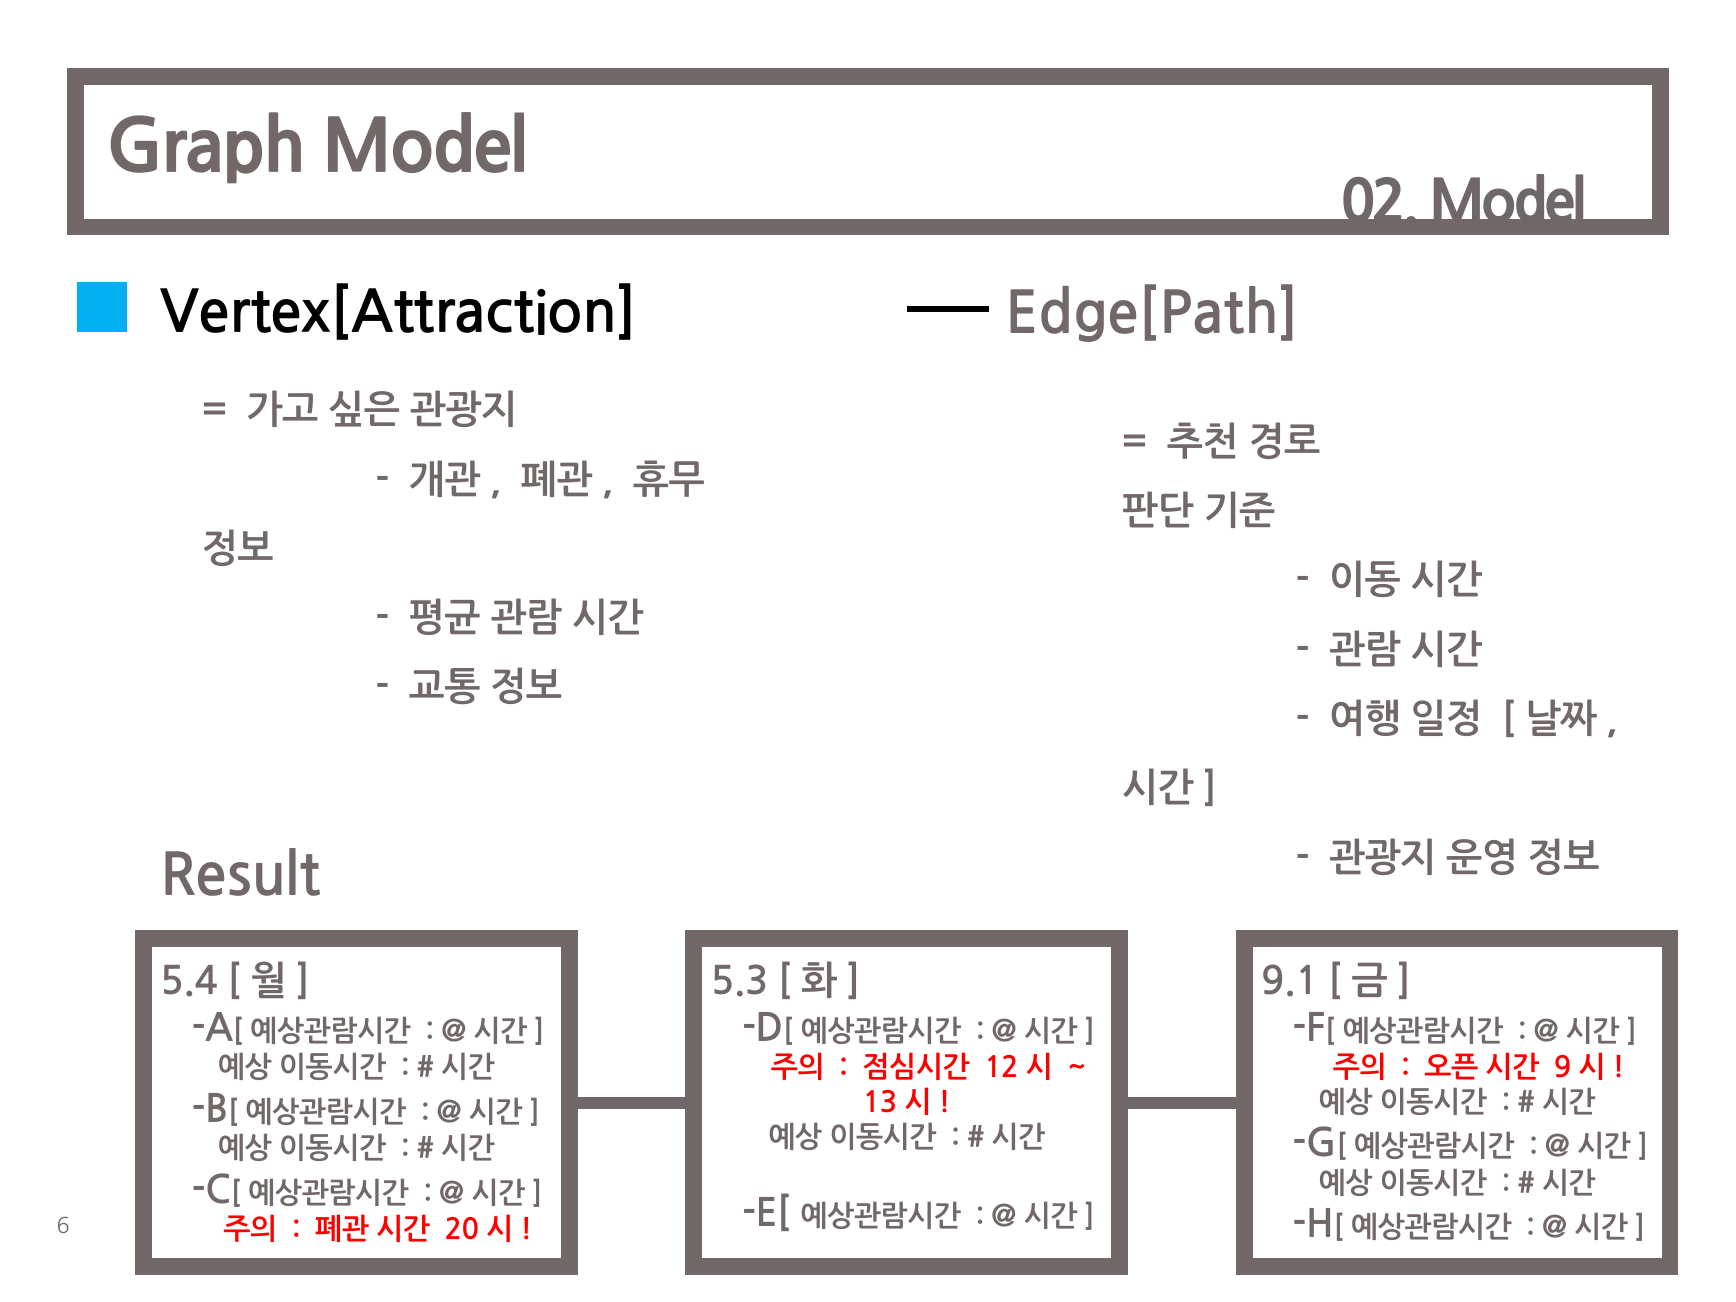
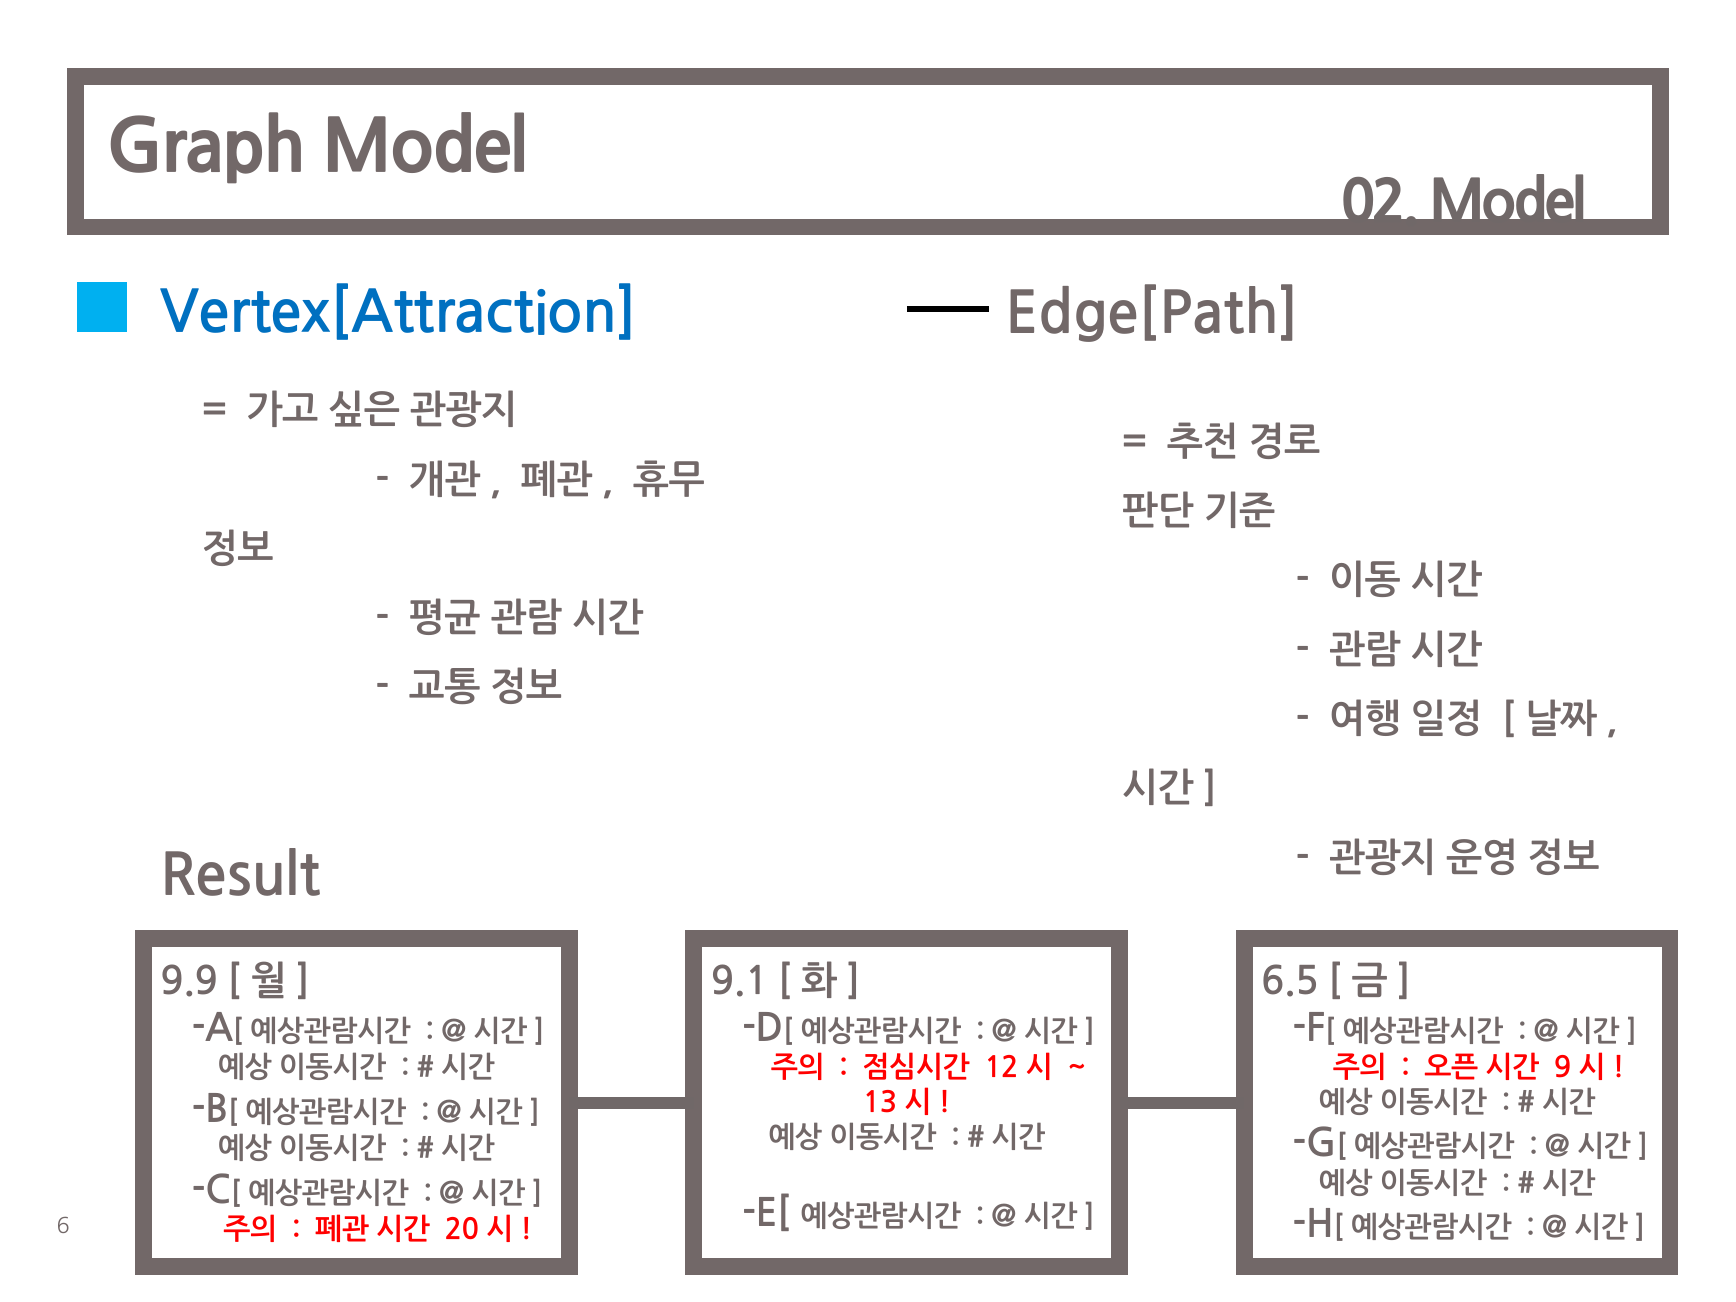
Vertex[Attraction colour: black -> blue (399, 313)
5.4: 5.4 -> 9.9 (189, 982)
5.3: 5.3 -> 9.1 (740, 982)
9.1: 9.1 -> 6.5 (1290, 982)
